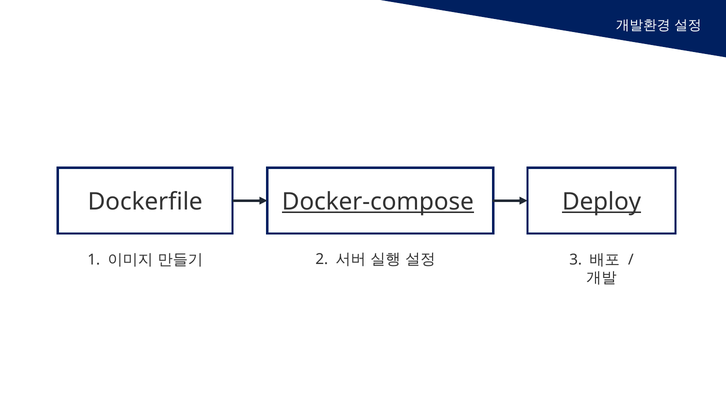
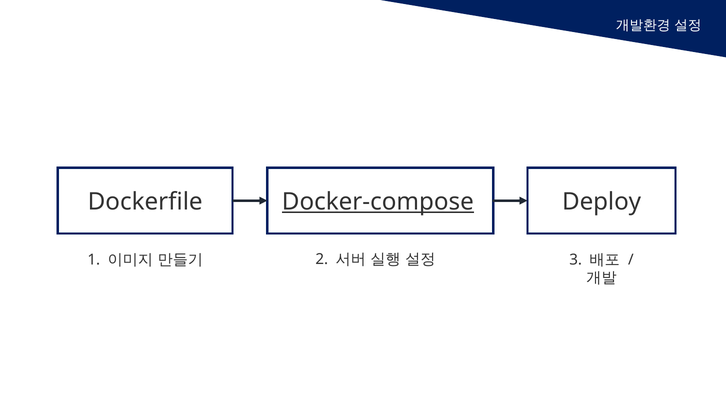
Deploy underline: present -> none (602, 202)
